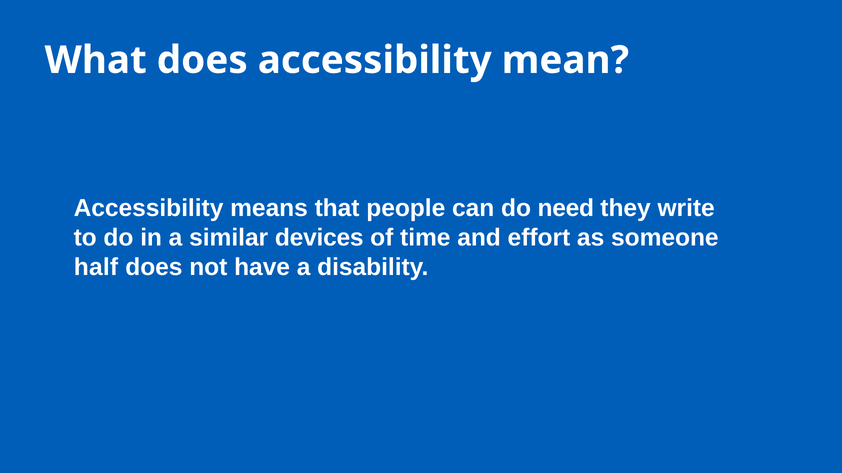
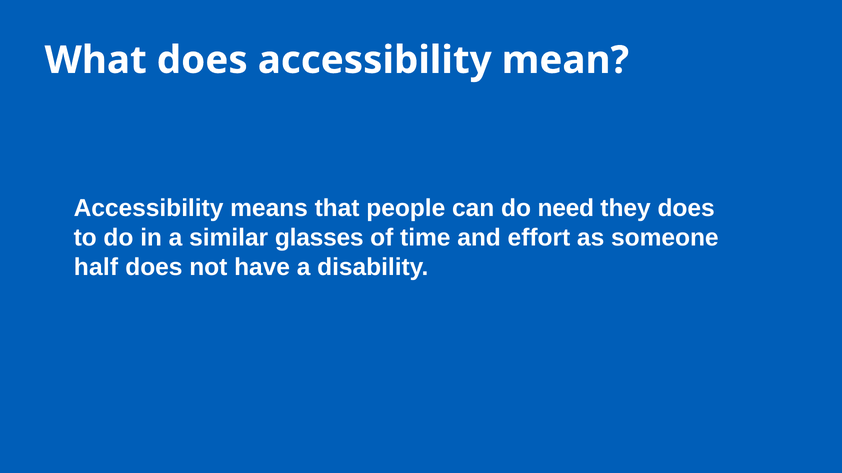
they write: write -> does (686, 209)
devices: devices -> glasses (319, 238)
